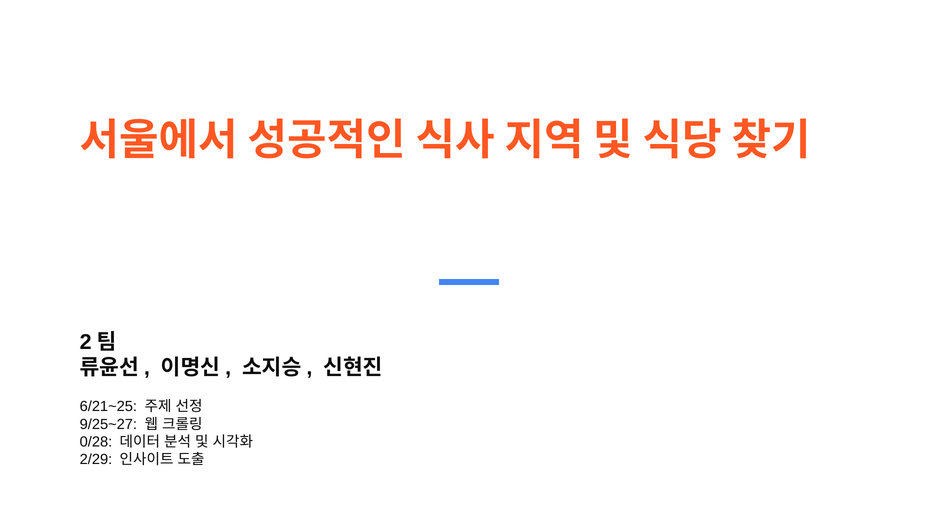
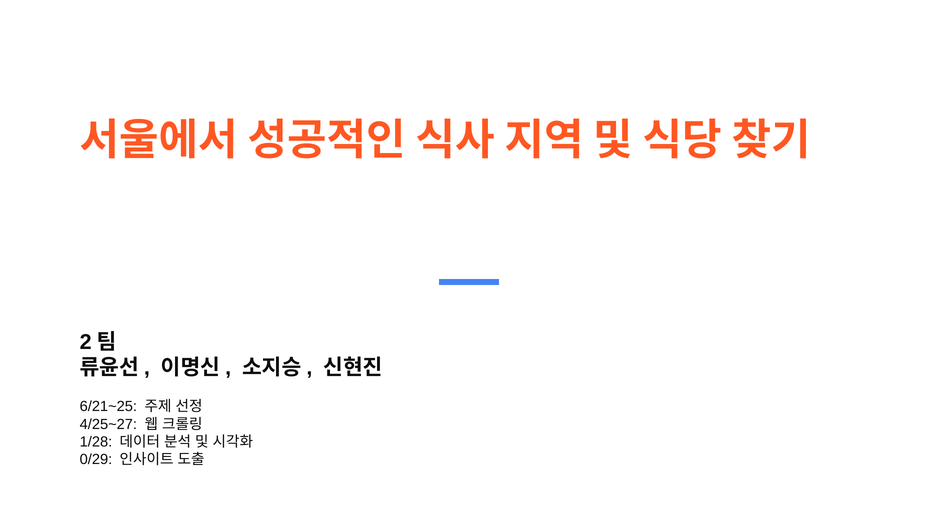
9/25~27: 9/25~27 -> 4/25~27 (108, 425)
0/28: 0/28 -> 1/28 (96, 442)
2/29: 2/29 -> 0/29 (96, 460)
